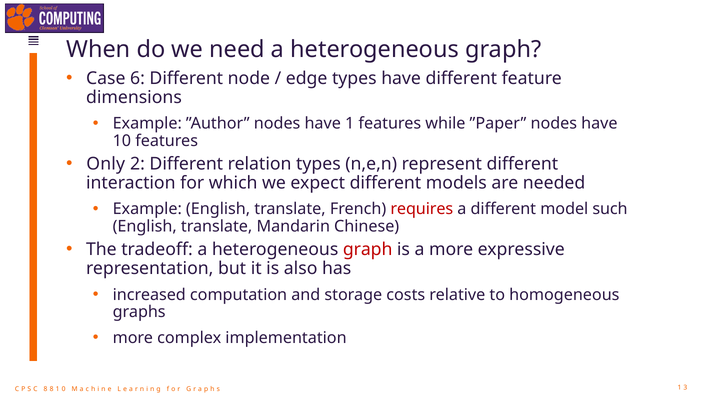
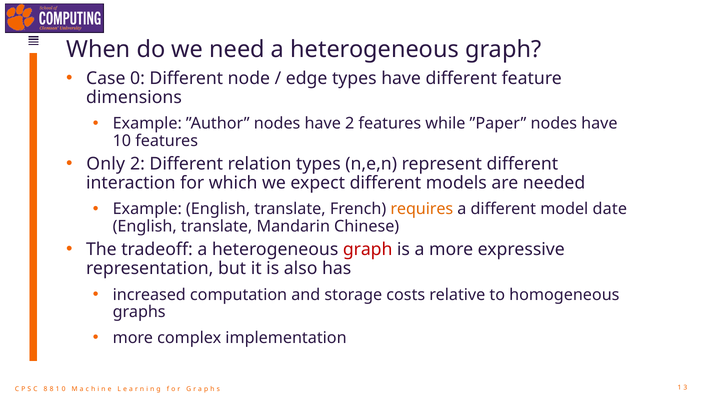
Case 6: 6 -> 0 (137, 78)
have 1: 1 -> 2 (350, 124)
requires colour: red -> orange (422, 209)
such: such -> date (610, 209)
